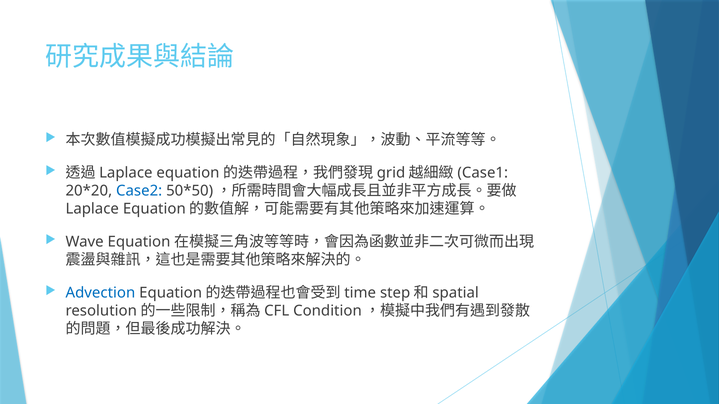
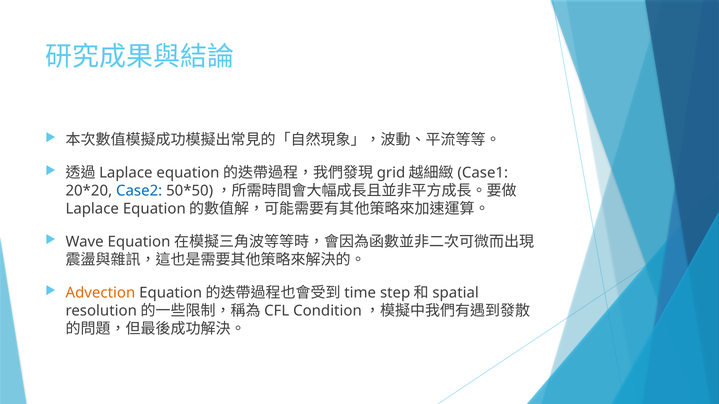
Advection colour: blue -> orange (100, 293)
